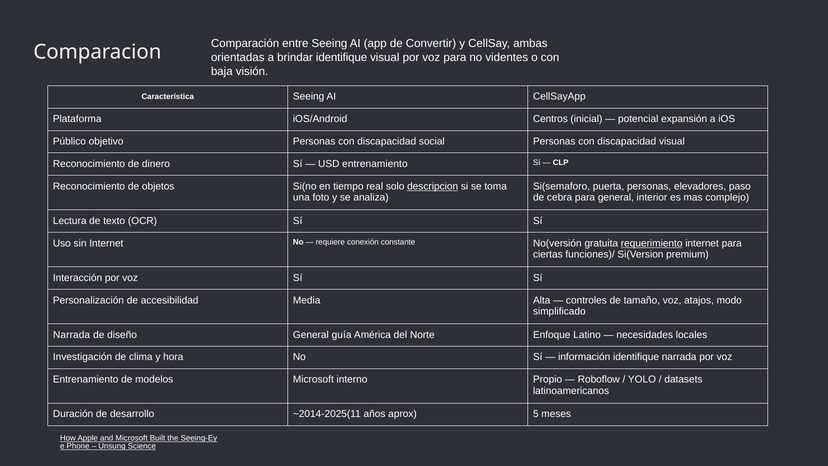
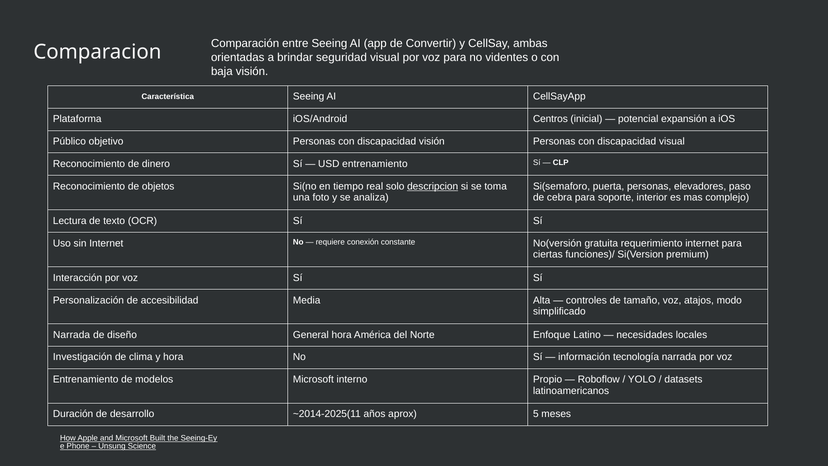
brindar identifique: identifique -> seguridad (341, 57)
discapacidad social: social -> visión (432, 141)
para general: general -> soporte (616, 198)
requerimiento underline: present -> none (652, 243)
General guía: guía -> hora (342, 335)
información identifique: identifique -> tecnología (636, 357)
